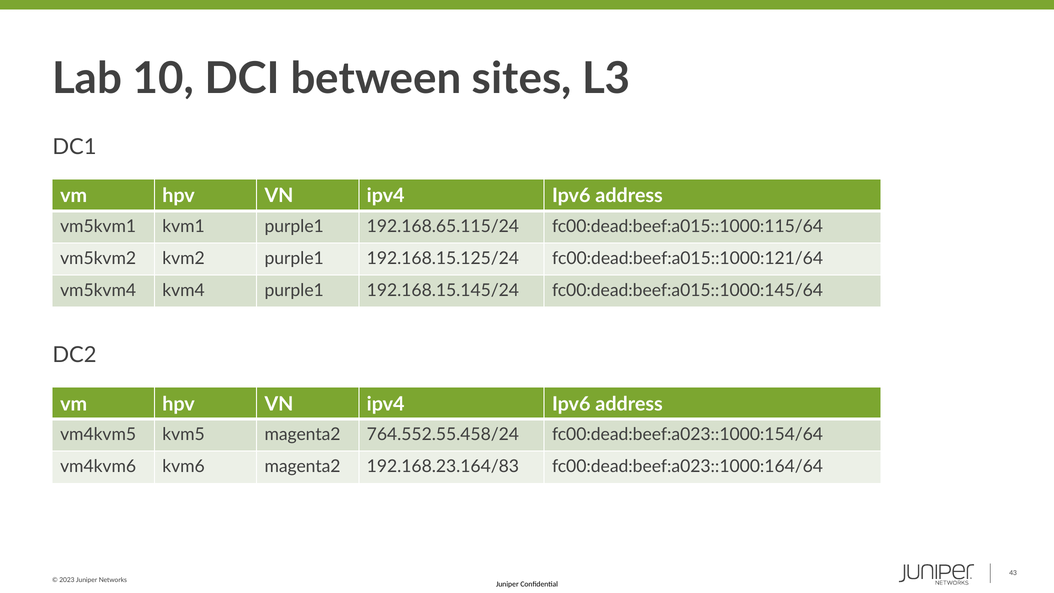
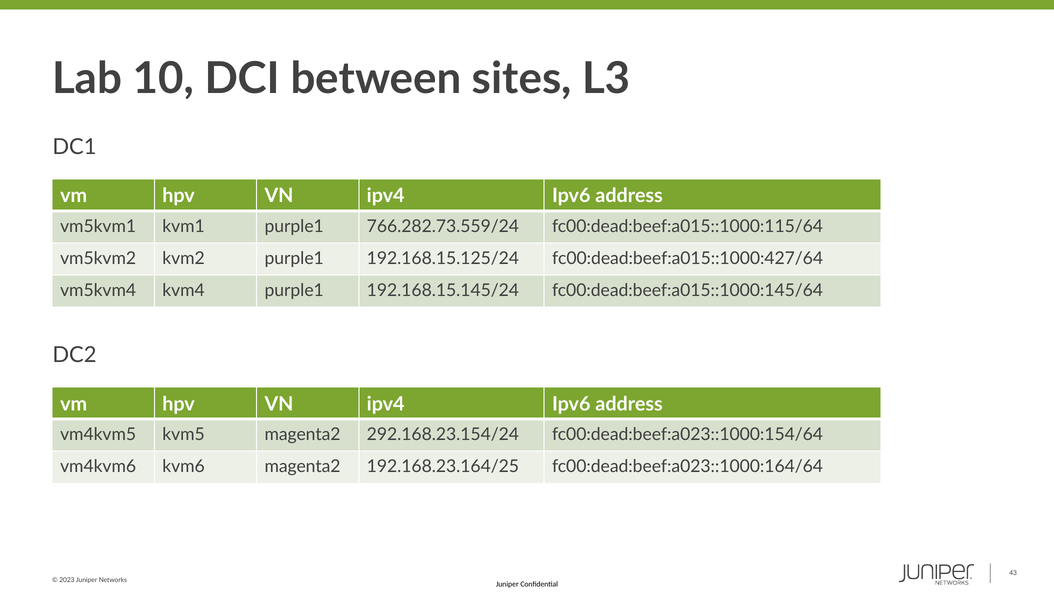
192.168.65.115/24: 192.168.65.115/24 -> 766.282.73.559/24 (443, 226)
fc00:dead:beef:a015::1000:121/64: fc00:dead:beef:a015::1000:121/64 -> fc00:dead:beef:a015::1000:427/64 (688, 258)
764.552.55.458/24: 764.552.55.458/24 -> 292.168.23.154/24 (443, 434)
192.168.23.164/83: 192.168.23.164/83 -> 192.168.23.164/25 (443, 467)
